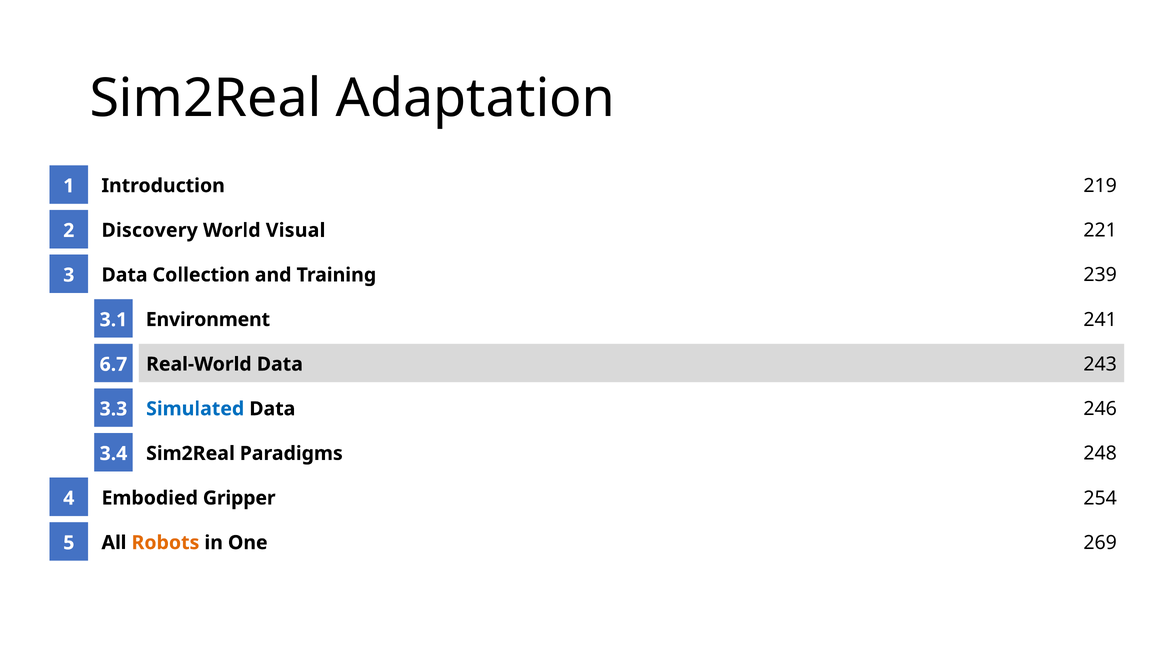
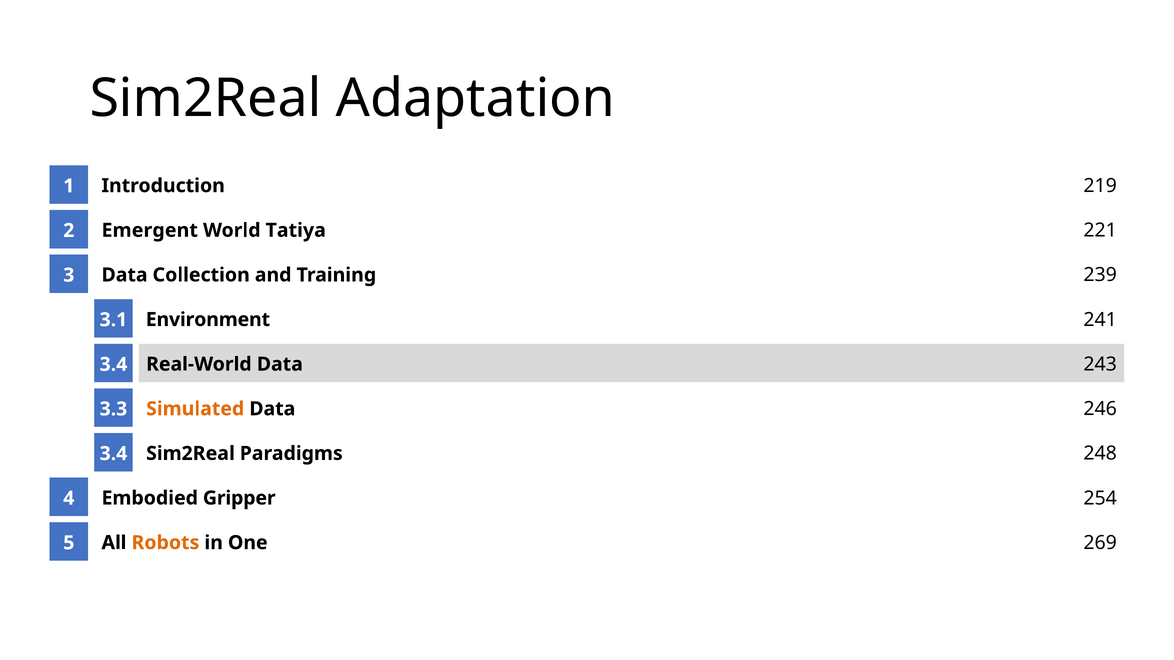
Discovery: Discovery -> Emergent (150, 230)
Visual: Visual -> Tatiya (296, 230)
6.7: 6.7 -> 3.4 (113, 365)
Simulated colour: blue -> orange (195, 409)
